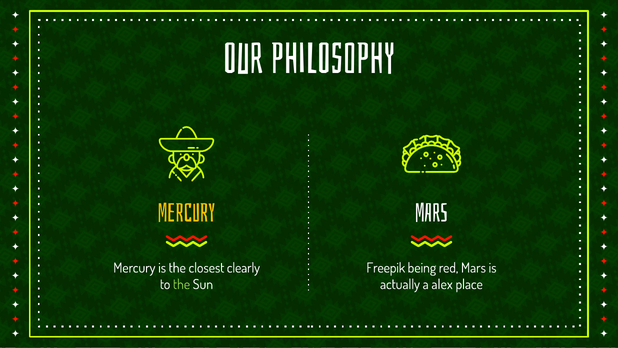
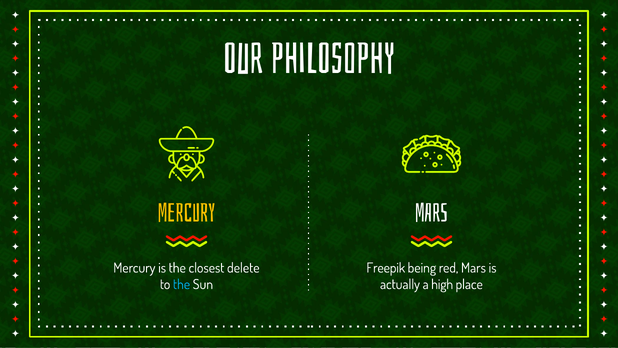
clearly: clearly -> delete (243, 268)
the colour: light green -> light blue (182, 284)
alex: alex -> high (442, 284)
